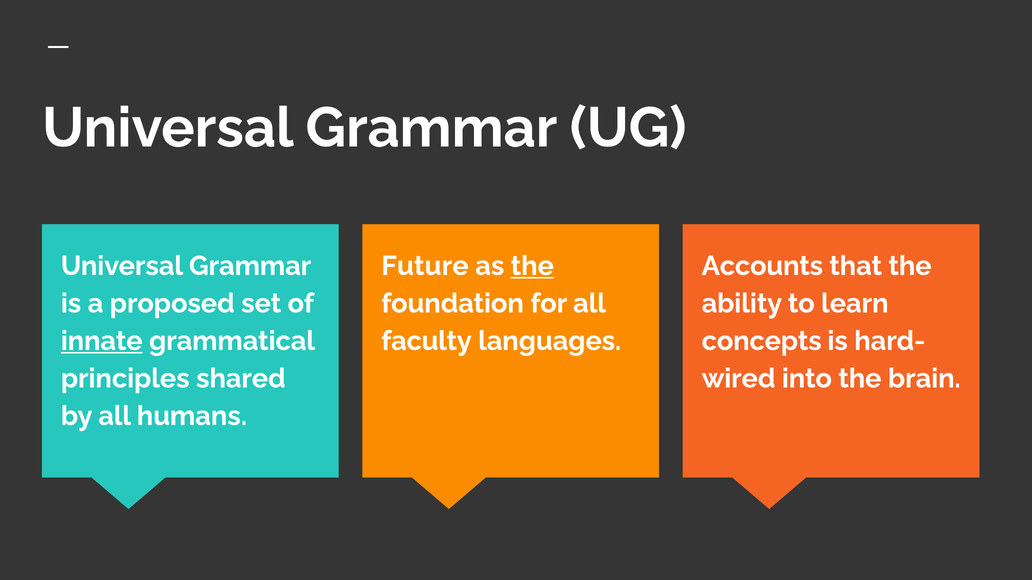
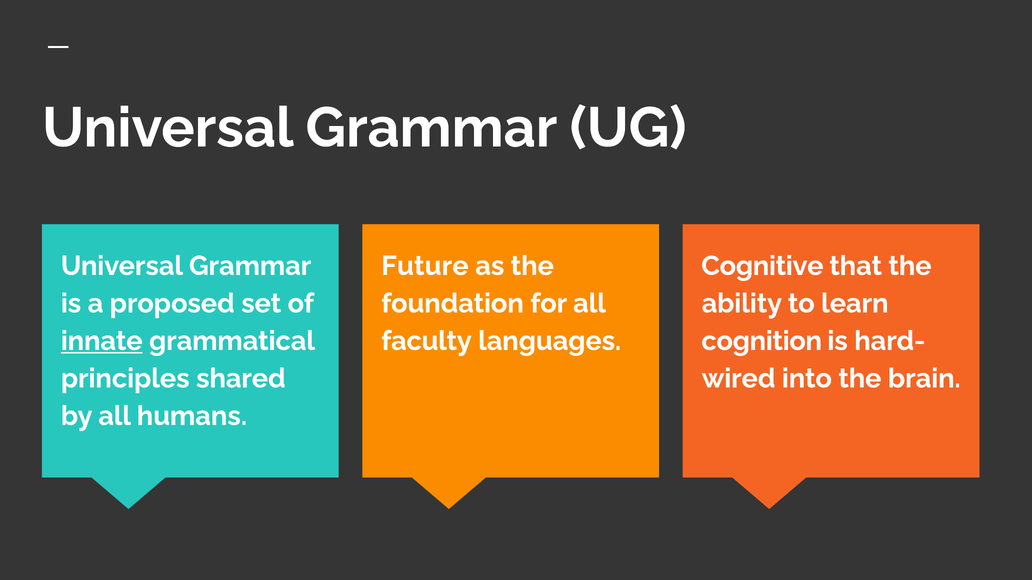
the underline: present -> none (532, 266)
Accounts: Accounts -> Cognitive (762, 266)
concepts: concepts -> cognition (762, 341)
